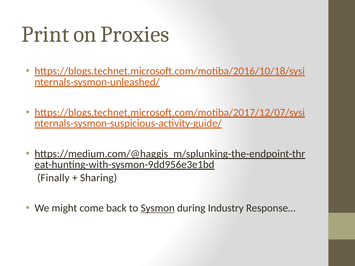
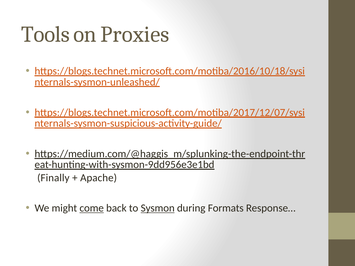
Print: Print -> Tools (45, 34)
Sharing: Sharing -> Apache (99, 178)
come underline: none -> present (92, 208)
Industry: Industry -> Formats (226, 208)
